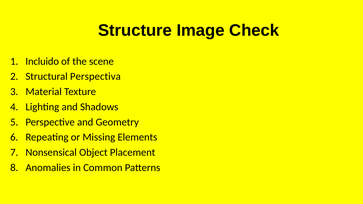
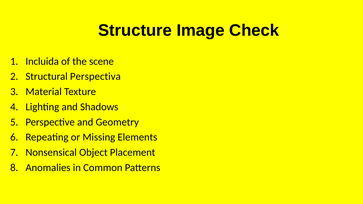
Incluido: Incluido -> Incluida (42, 61)
